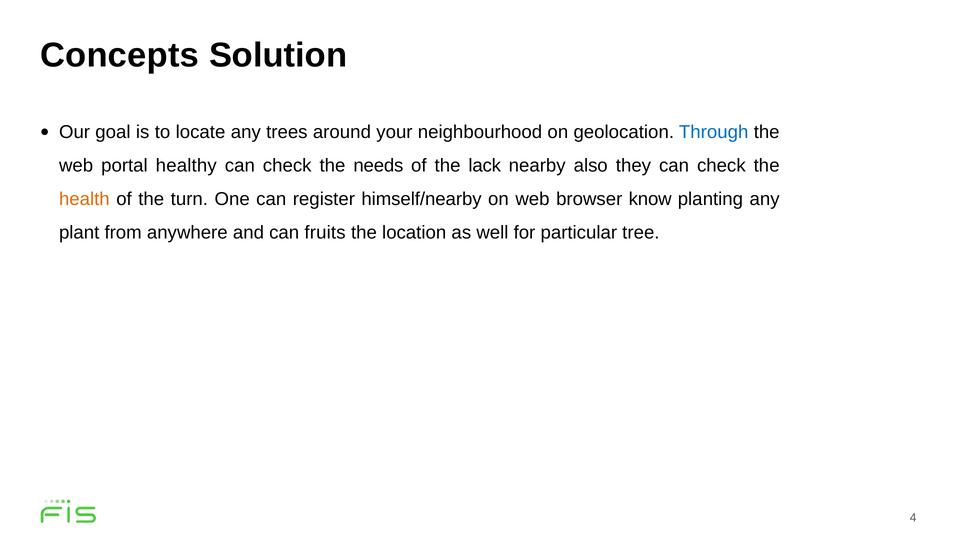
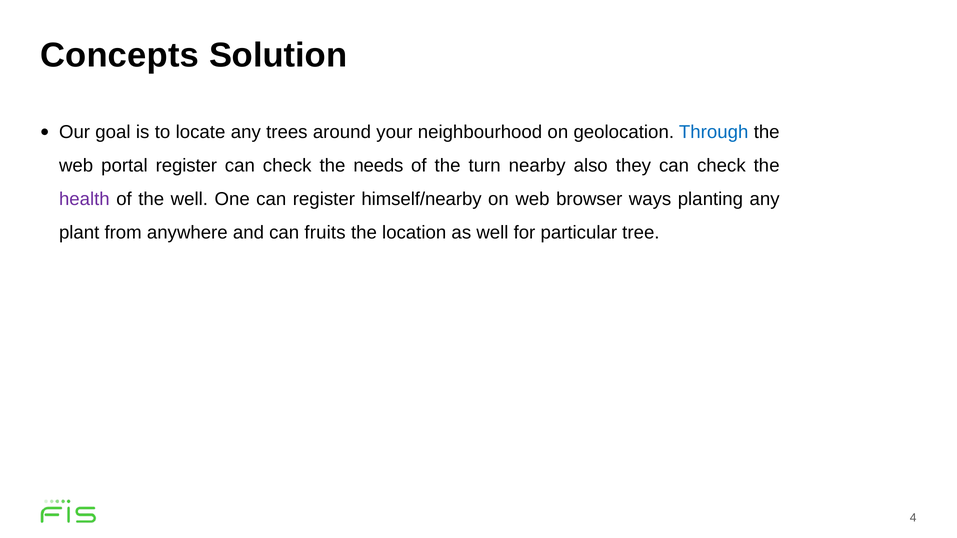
portal healthy: healthy -> register (186, 166)
lack: lack -> turn (485, 166)
health colour: orange -> purple (84, 199)
the turn: turn -> well (189, 199)
know: know -> ways (650, 199)
